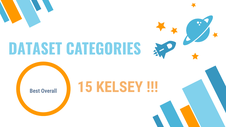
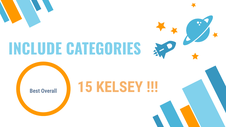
DATASET: DATASET -> INCLUDE (35, 50)
